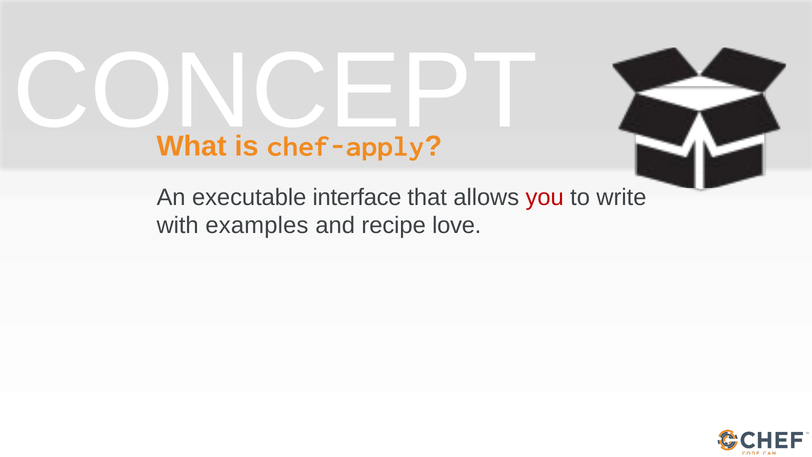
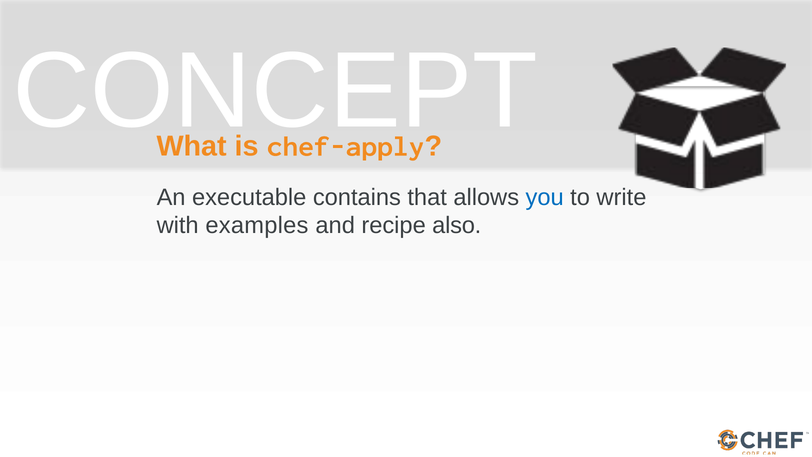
interface: interface -> contains (357, 197)
you colour: red -> blue (545, 197)
love: love -> also (457, 226)
